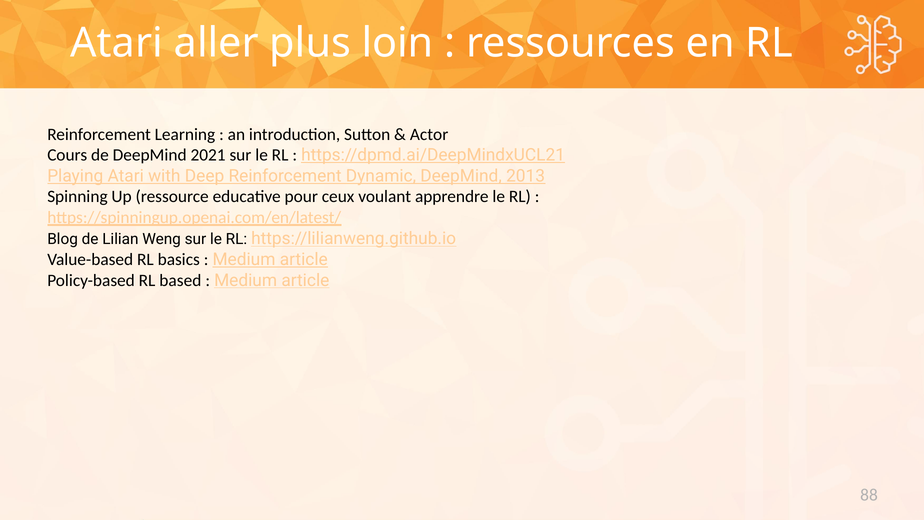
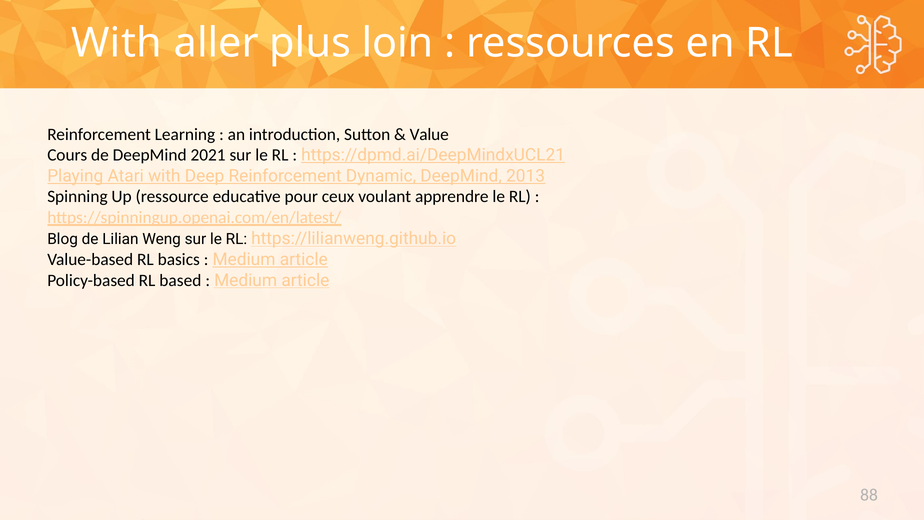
Atari: Atari -> With (117, 43)
Actor: Actor -> Value (429, 134)
